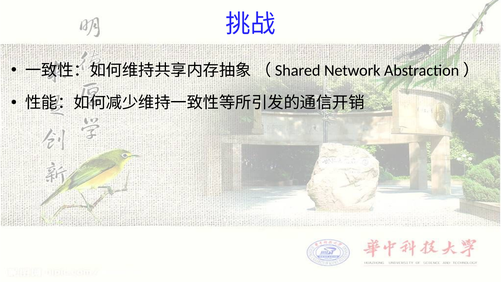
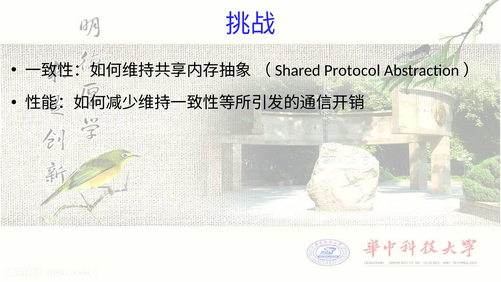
Network: Network -> Protocol (352, 70)
